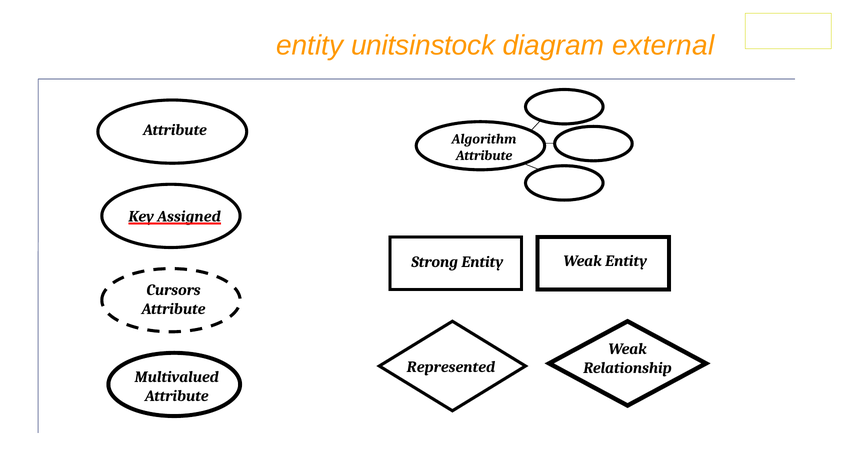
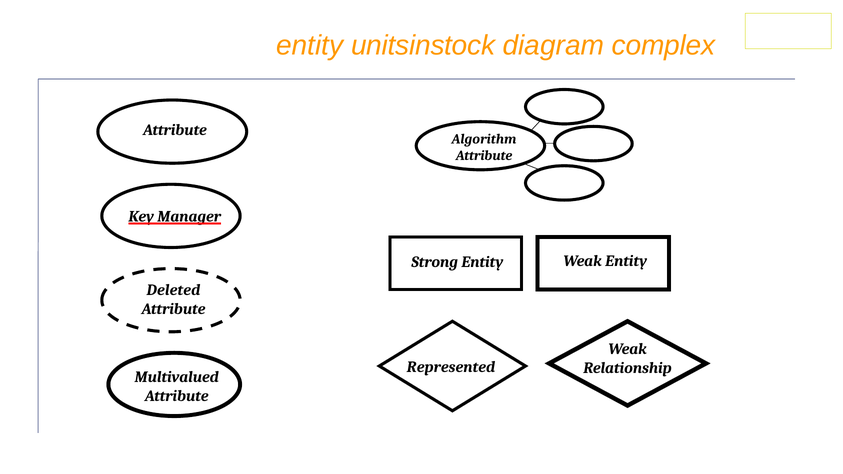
external: external -> complex (664, 46)
Assigned: Assigned -> Manager (189, 217)
Cursors: Cursors -> Deleted (173, 290)
